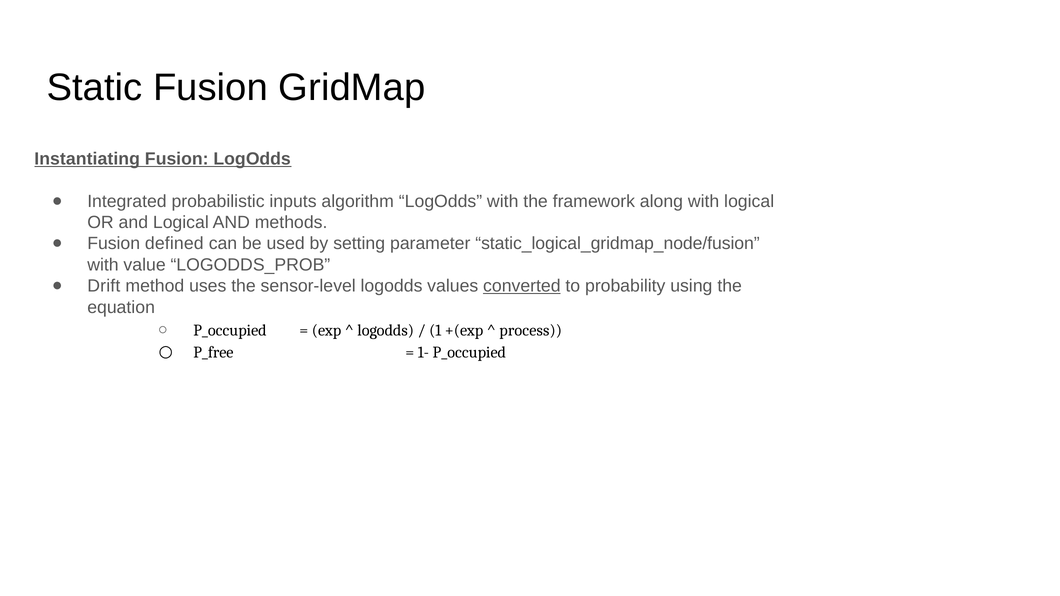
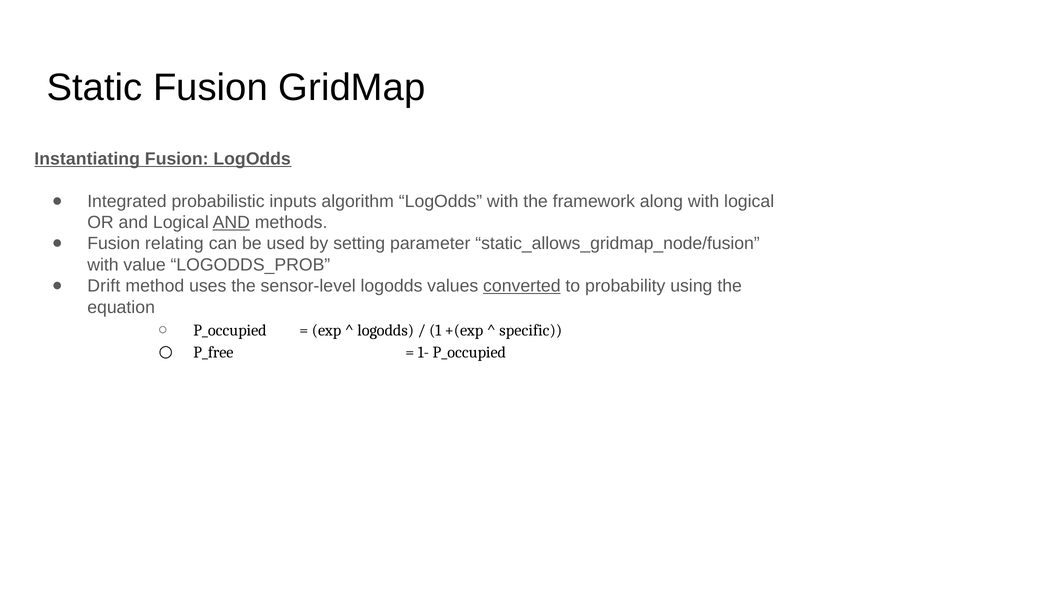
AND underline: none -> present (231, 223)
defined: defined -> relating (174, 244)
static_logical_gridmap_node/fusion: static_logical_gridmap_node/fusion -> static_allows_gridmap_node/fusion (617, 244)
process: process -> specific (531, 330)
